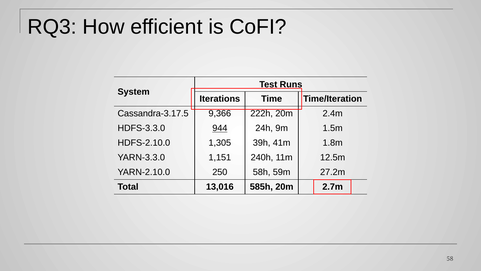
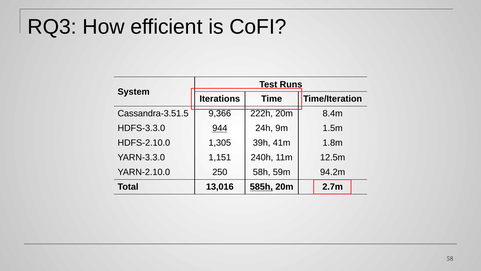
Cassandra-3.17.5: Cassandra-3.17.5 -> Cassandra-3.51.5 (153, 113)
2.4m: 2.4m -> 8.4m (333, 113)
27.2m: 27.2m -> 94.2m (333, 172)
585h underline: none -> present (261, 187)
